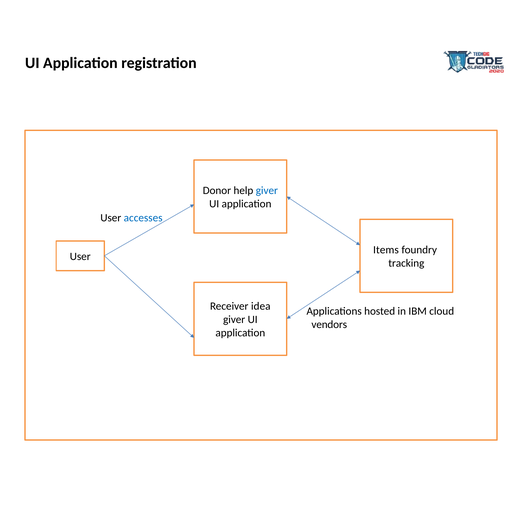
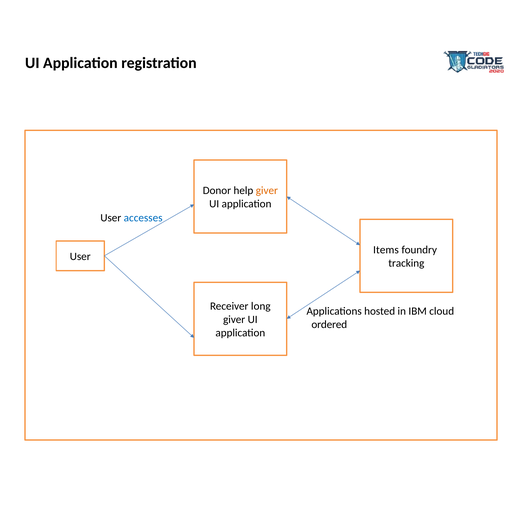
giver colour: blue -> orange (267, 191)
idea: idea -> long (261, 306)
vendors: vendors -> ordered (329, 325)
